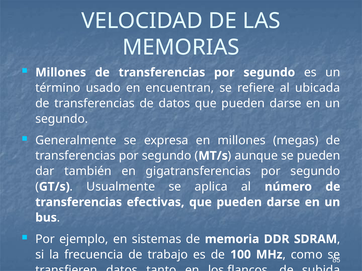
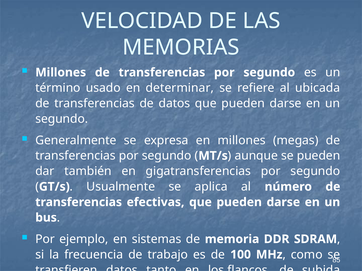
encuentran: encuentran -> determinar (180, 88)
